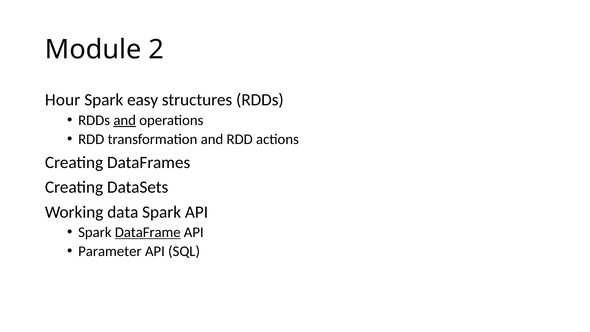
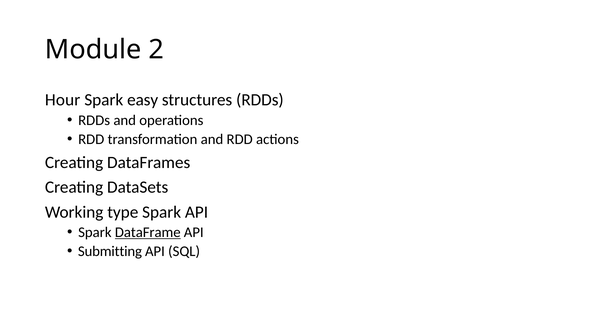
and underline: present -> none (125, 120)
data: data -> type (123, 212)
Parameter: Parameter -> Submitting (110, 251)
